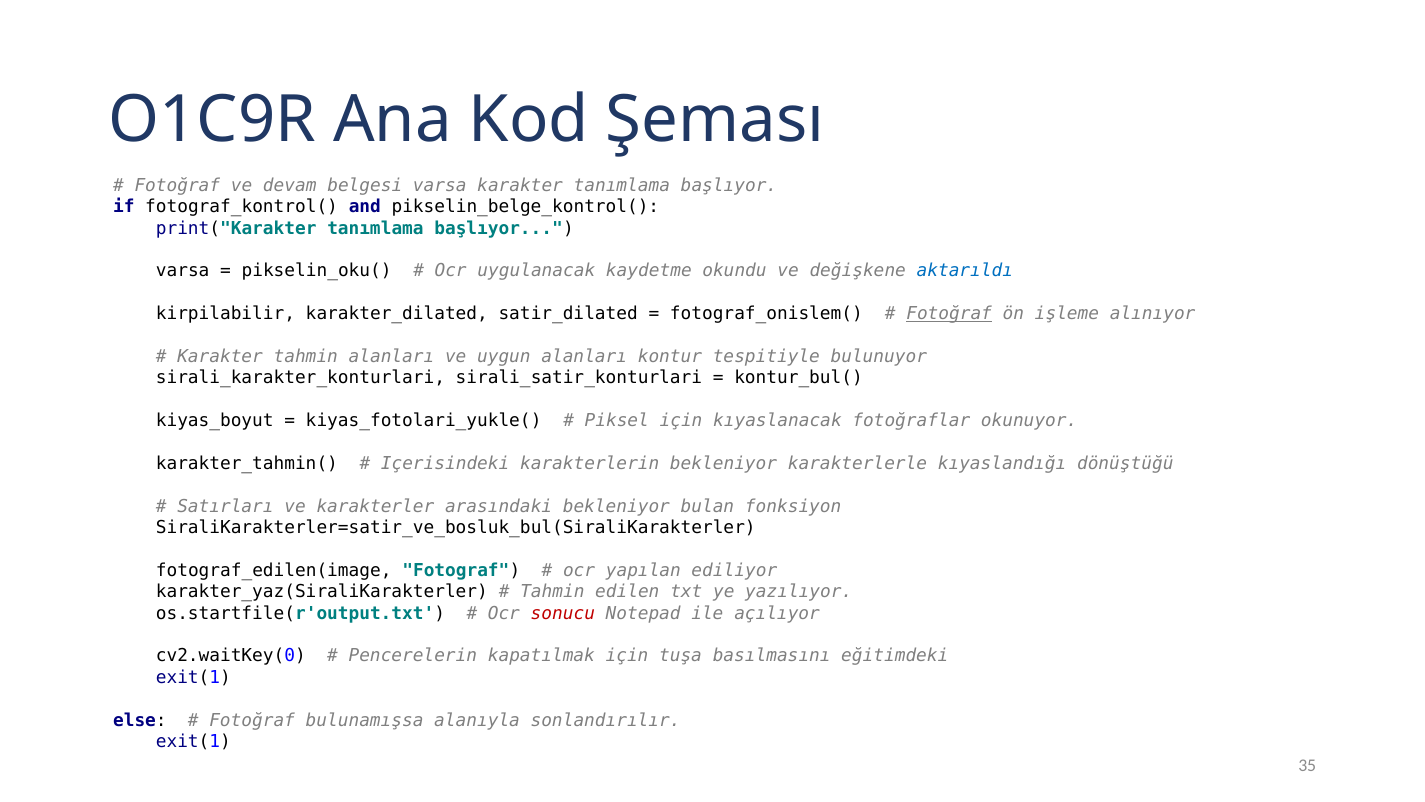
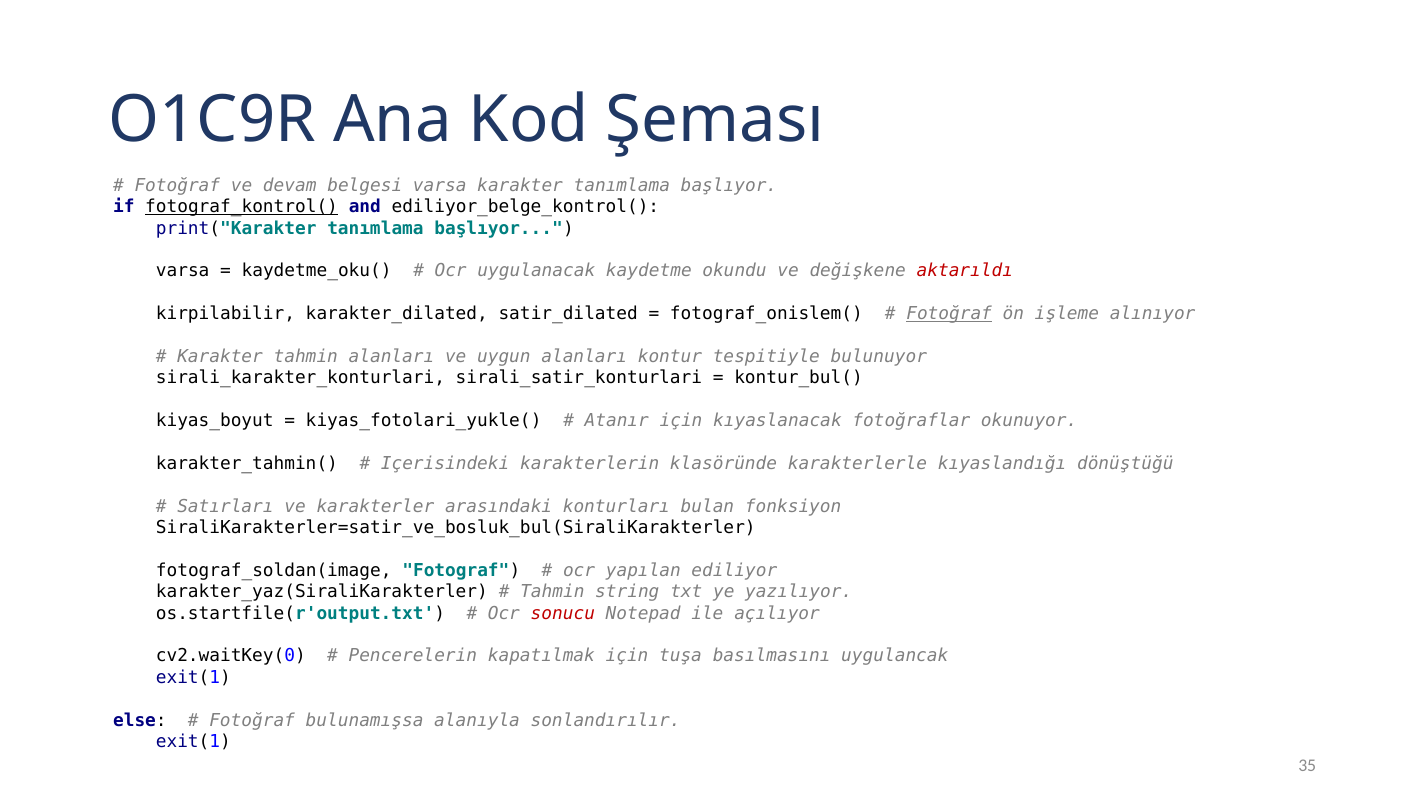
fotograf_kontrol( underline: none -> present (242, 207)
pikselin_belge_kontrol(: pikselin_belge_kontrol( -> ediliyor_belge_kontrol( (525, 207)
pikselin_oku(: pikselin_oku( -> kaydetme_oku( (317, 271)
aktarıldı colour: blue -> red (965, 271)
Piksel: Piksel -> Atanır (617, 421)
karakterlerin bekleniyor: bekleniyor -> klasöründe (724, 463)
arasındaki bekleniyor: bekleniyor -> konturları (616, 506)
fotograf_edilen(image: fotograf_edilen(image -> fotograf_soldan(image (274, 570)
edilen: edilen -> string (627, 592)
eğitimdeki: eğitimdeki -> uygulancak (895, 656)
